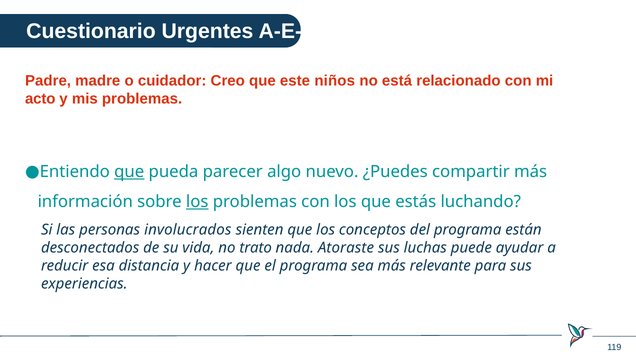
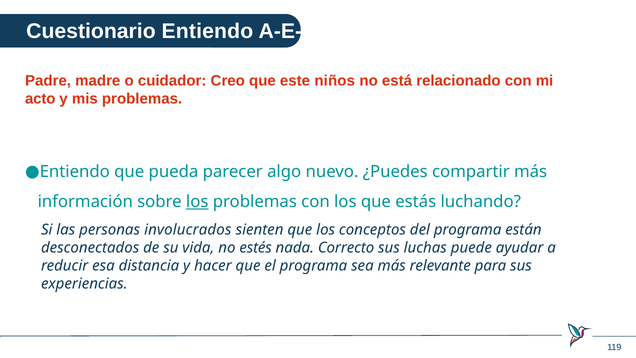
Cuestionario Urgentes: Urgentes -> Entiendo (207, 31)
que underline: present -> none (129, 172)
trato: trato -> estés (256, 248)
Atoraste: Atoraste -> Correcto (346, 248)
